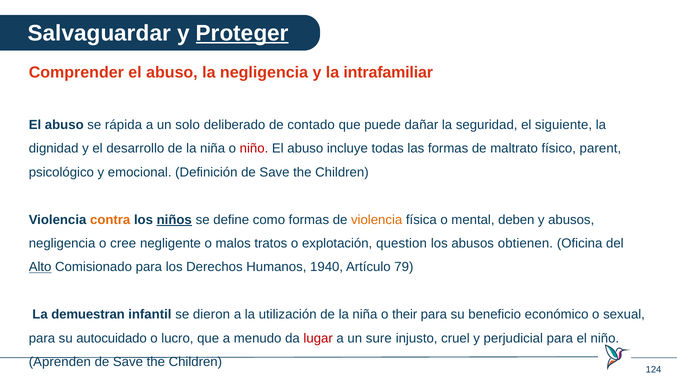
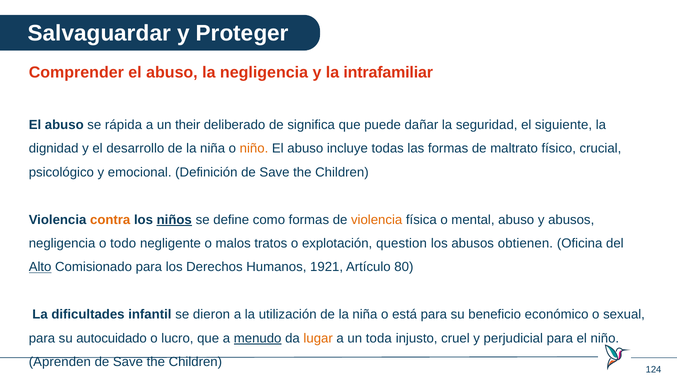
Proteger underline: present -> none (242, 33)
solo: solo -> their (188, 125)
contado: contado -> significa (311, 125)
niño colour: red -> orange (254, 149)
parent: parent -> crucial (600, 149)
mental deben: deben -> abuso (516, 220)
cree: cree -> todo (123, 243)
1940: 1940 -> 1921 (327, 267)
79: 79 -> 80 (404, 267)
demuestran: demuestran -> dificultades (88, 314)
their: their -> está (405, 314)
menudo underline: none -> present (258, 338)
lugar colour: red -> orange (318, 338)
sure: sure -> toda (379, 338)
